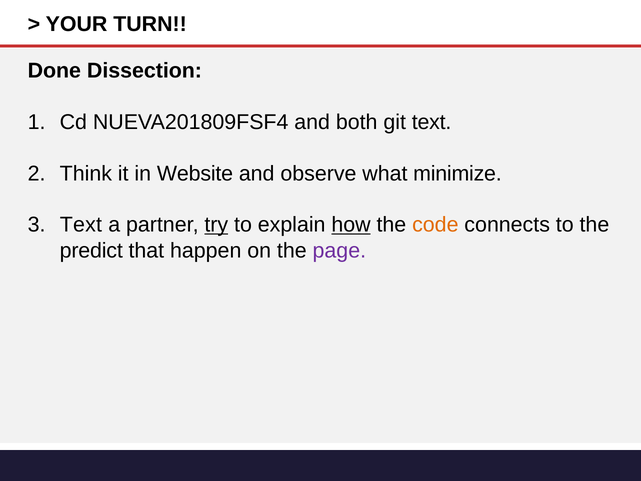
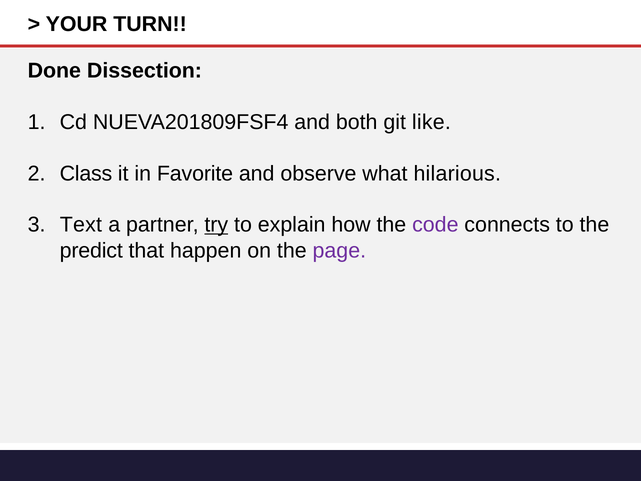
git text: text -> like (431, 122)
Think: Think -> Class (86, 173)
Website: Website -> Favorite (195, 173)
minimize: minimize -> hilarious (457, 173)
how underline: present -> none (351, 225)
code colour: orange -> purple (435, 225)
